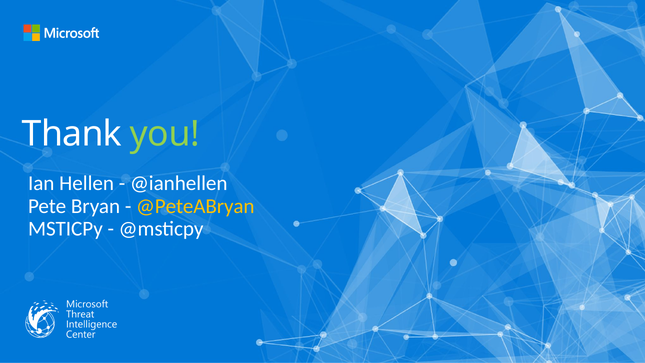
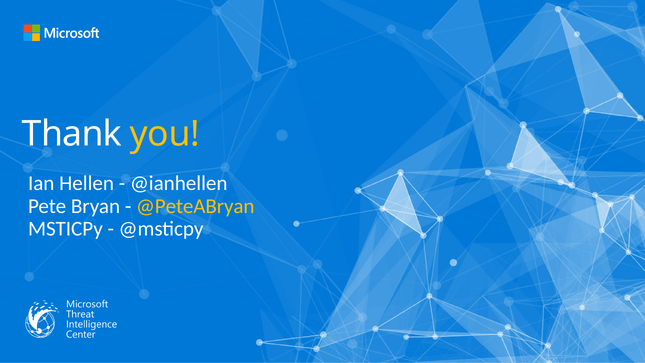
you colour: light green -> yellow (165, 134)
